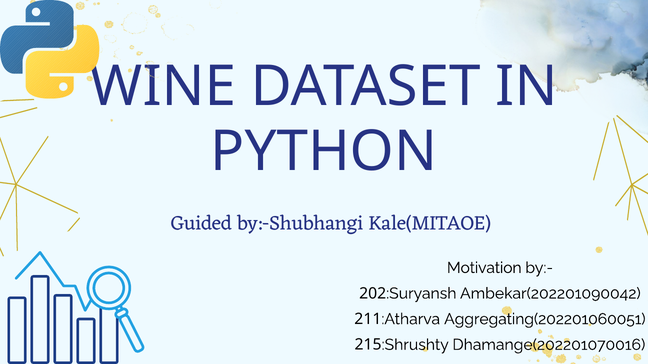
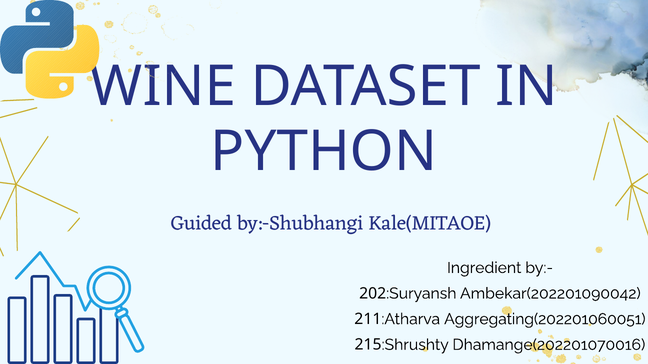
Motivation: Motivation -> Ingredient (484, 268)
